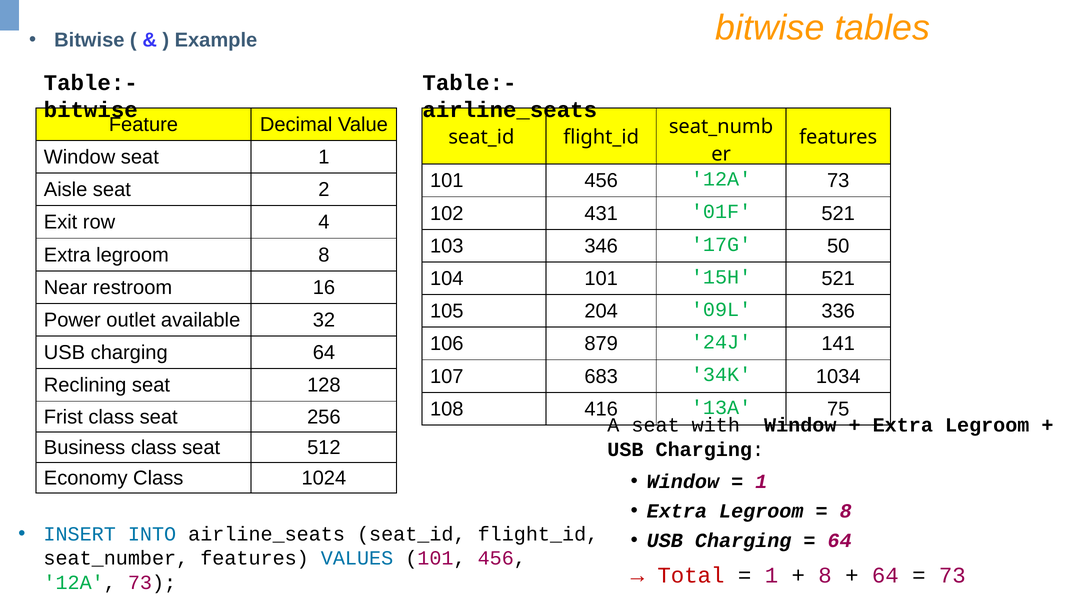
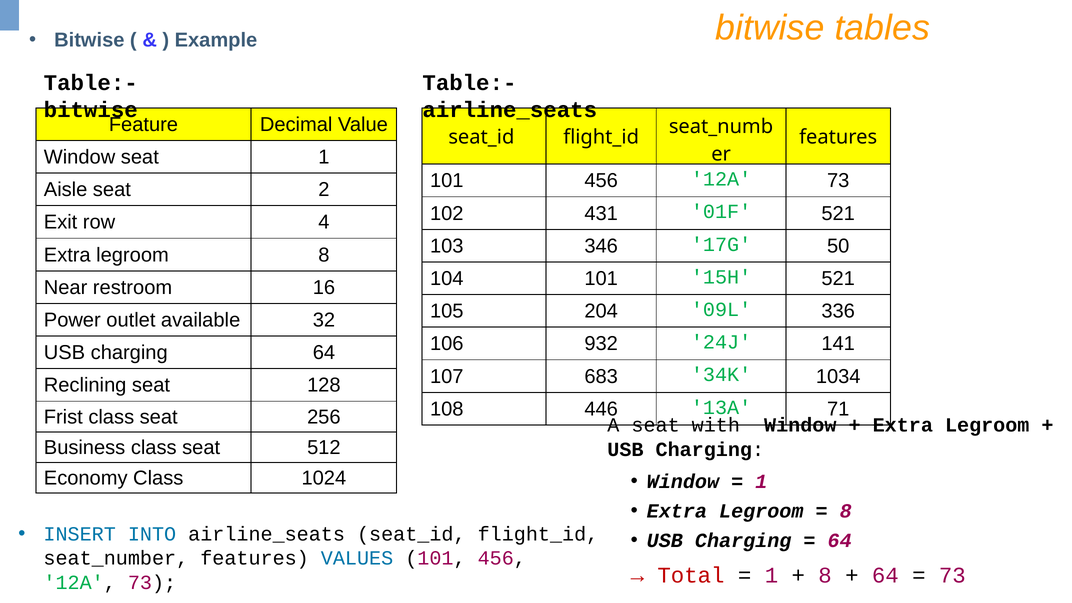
879: 879 -> 932 (601, 344)
416: 416 -> 446 (601, 409)
75: 75 -> 71 (838, 409)
